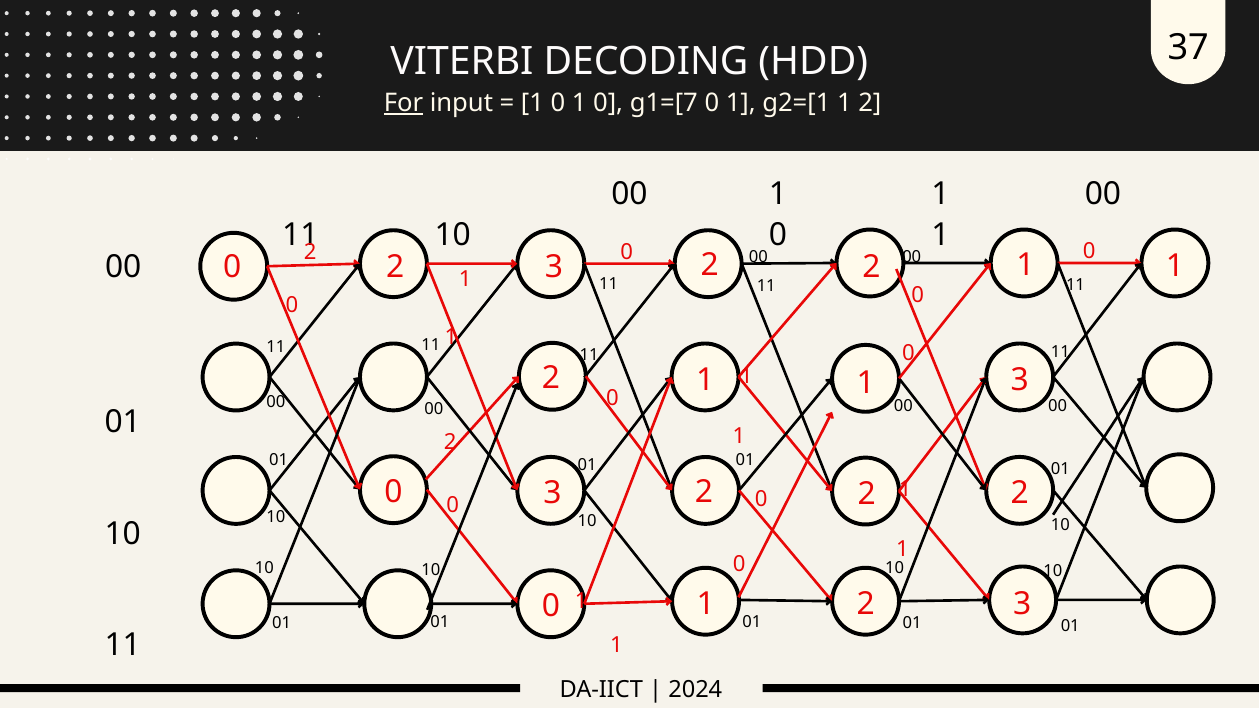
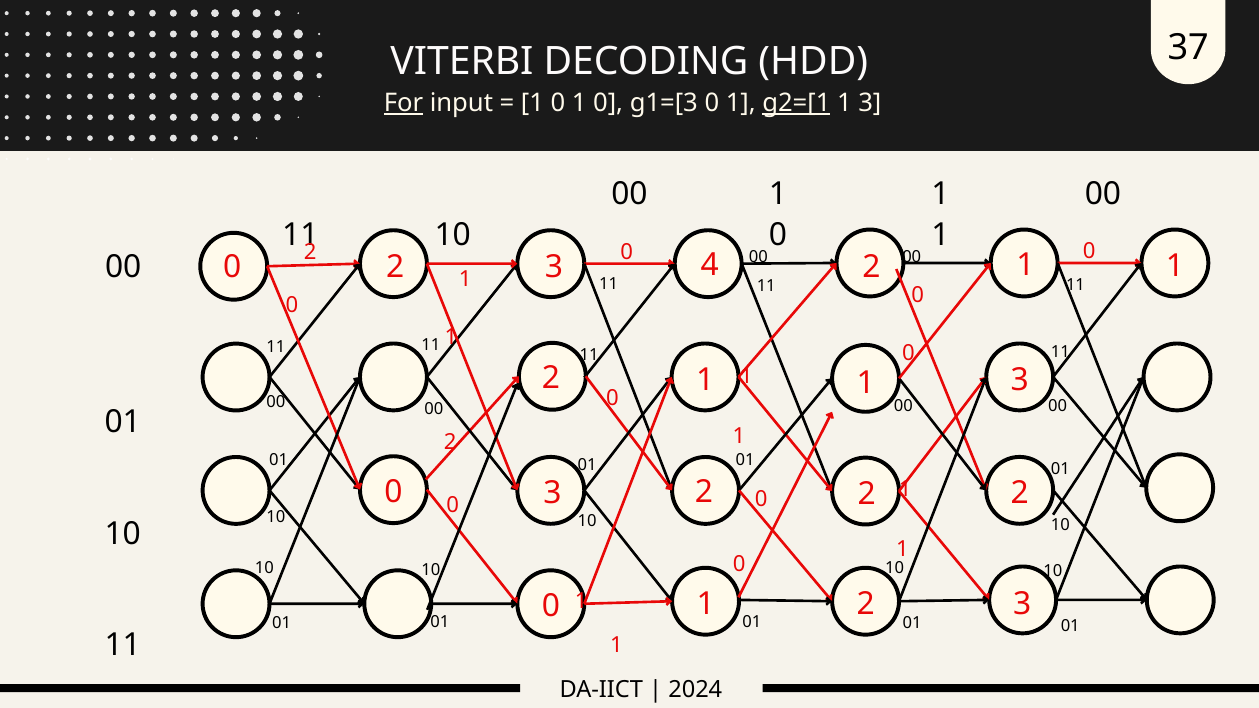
g1=[7: g1=[7 -> g1=[3 (664, 103)
g2=[1 underline: none -> present (796, 103)
2: 2 -> 3 (870, 103)
2: 2 -> 4 (710, 265)
